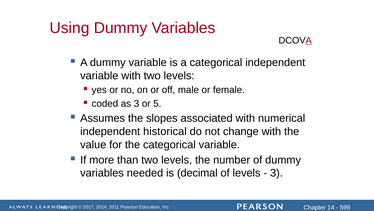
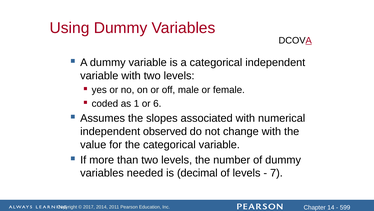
as 3: 3 -> 1 (136, 103)
5: 5 -> 6 (157, 103)
historical: historical -> observed (165, 131)
3: 3 -> 7 (276, 173)
